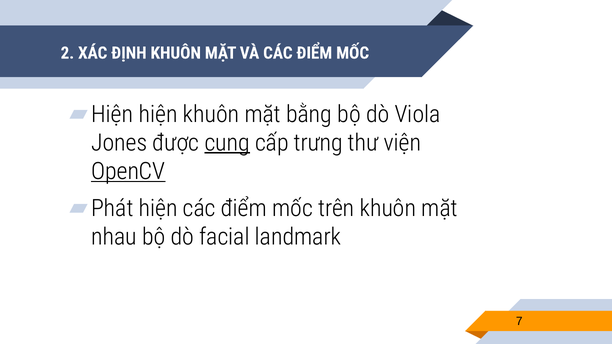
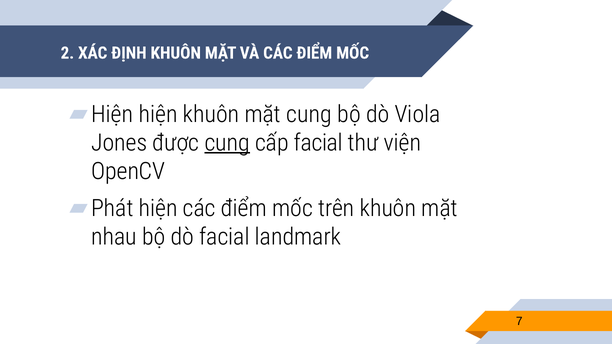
mặt bằng: bằng -> cung (309, 114)
cấp trưng: trưng -> facial (318, 143)
OpenCV underline: present -> none (128, 171)
